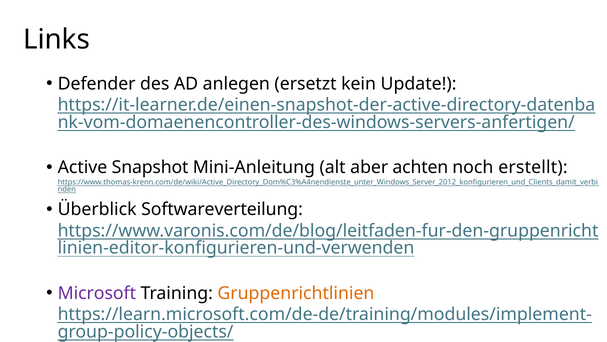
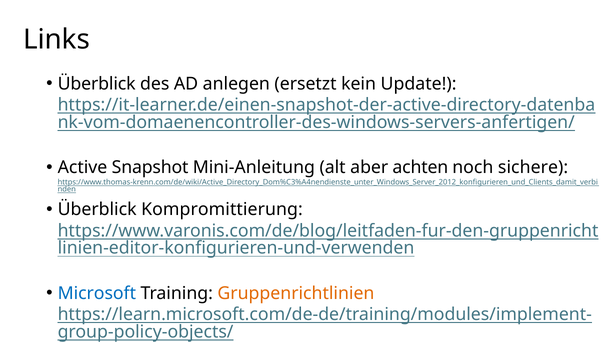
Defender: Defender -> Überblick (97, 84)
erstellt: erstellt -> sichere (533, 167)
Softwareverteilung: Softwareverteilung -> Kompromittierung (222, 209)
Microsoft colour: purple -> blue (97, 293)
